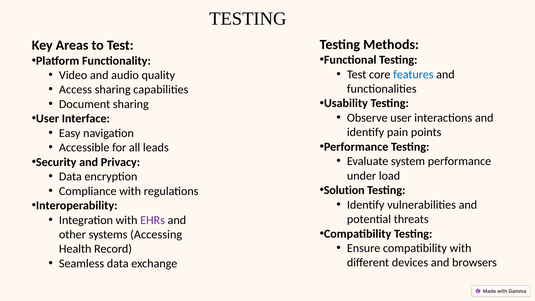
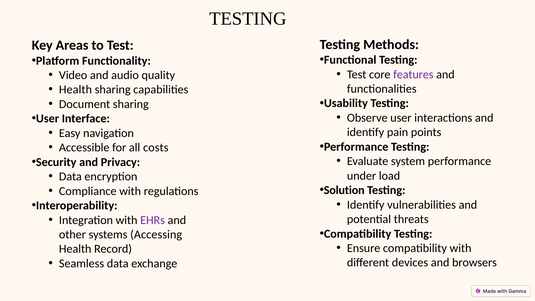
features colour: blue -> purple (413, 74)
Access: Access -> Health (75, 90)
leads: leads -> costs (156, 148)
